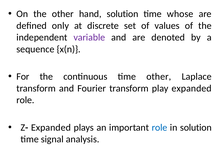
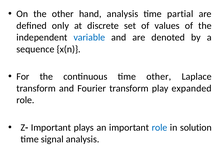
hand solution: solution -> analysis (122, 14)
whose: whose -> partial (180, 14)
variable colour: purple -> blue (89, 37)
Z- Expanded: Expanded -> Important (51, 127)
